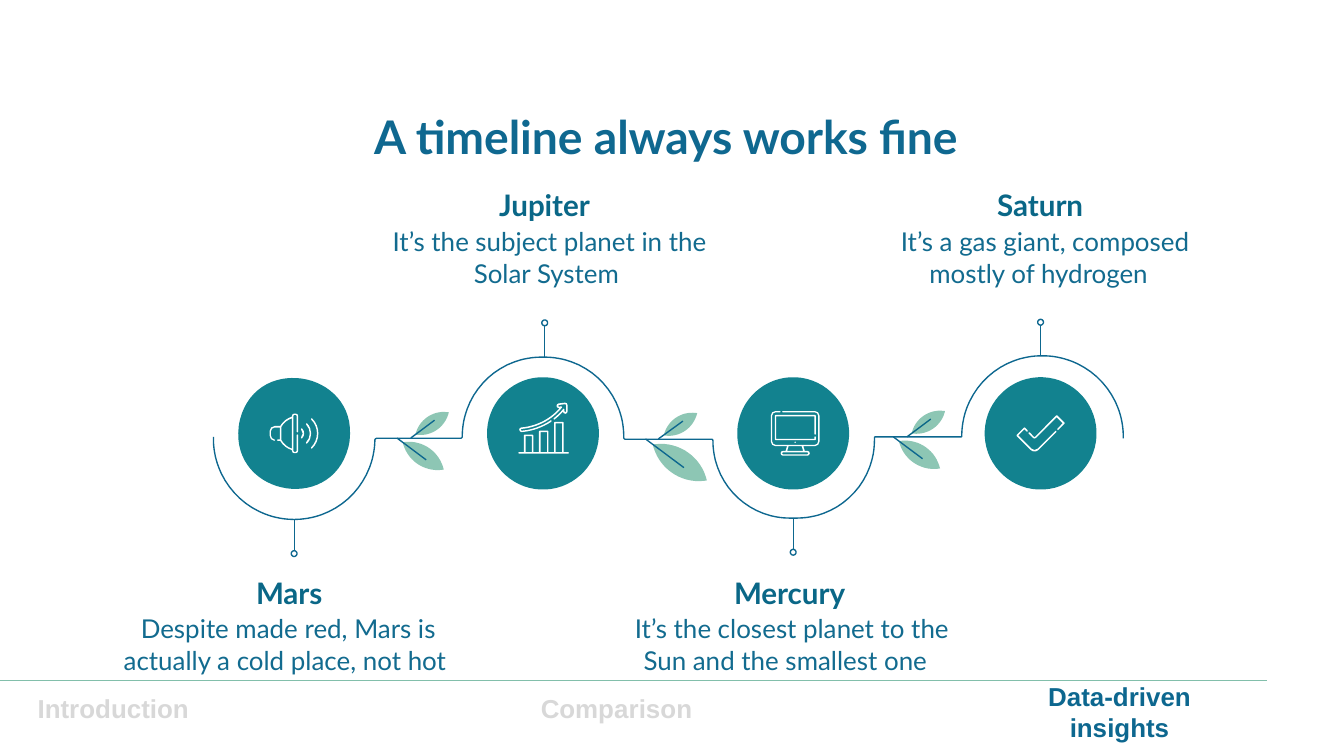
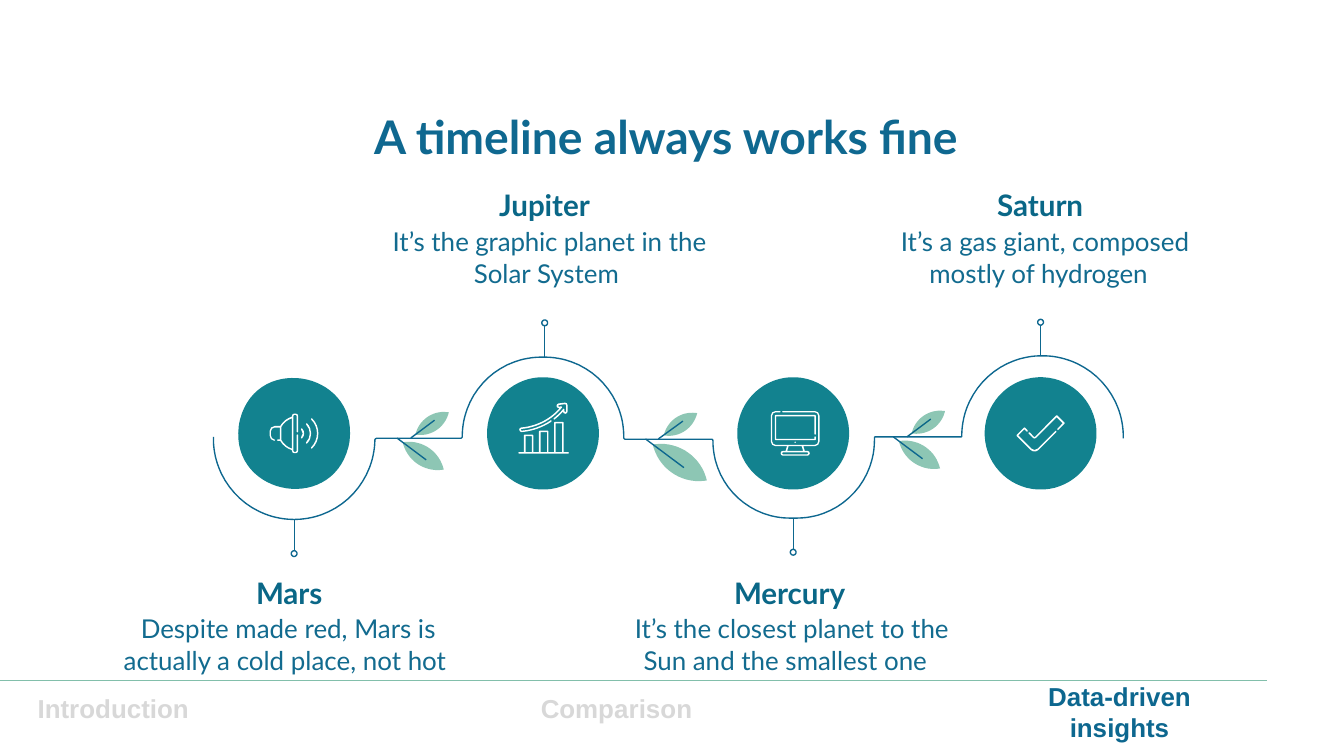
subject: subject -> graphic (516, 243)
